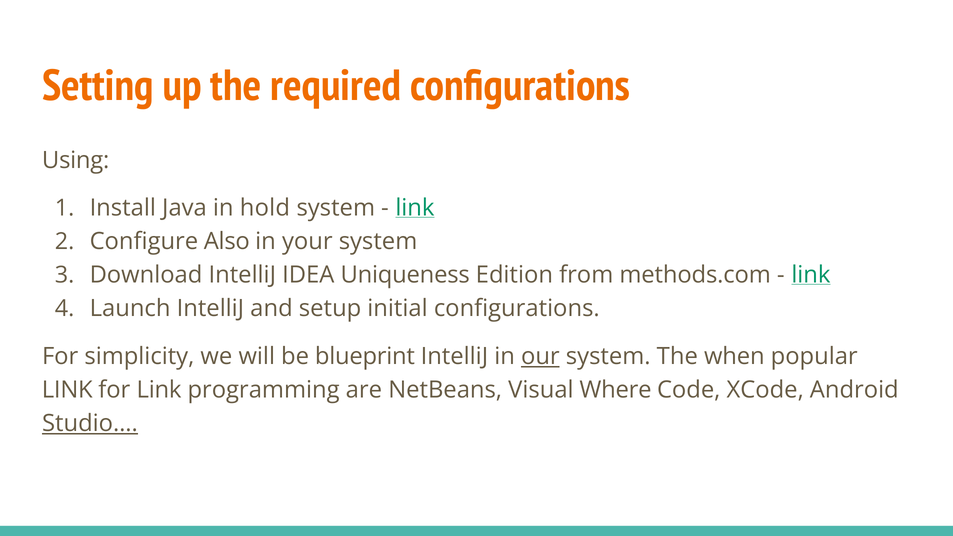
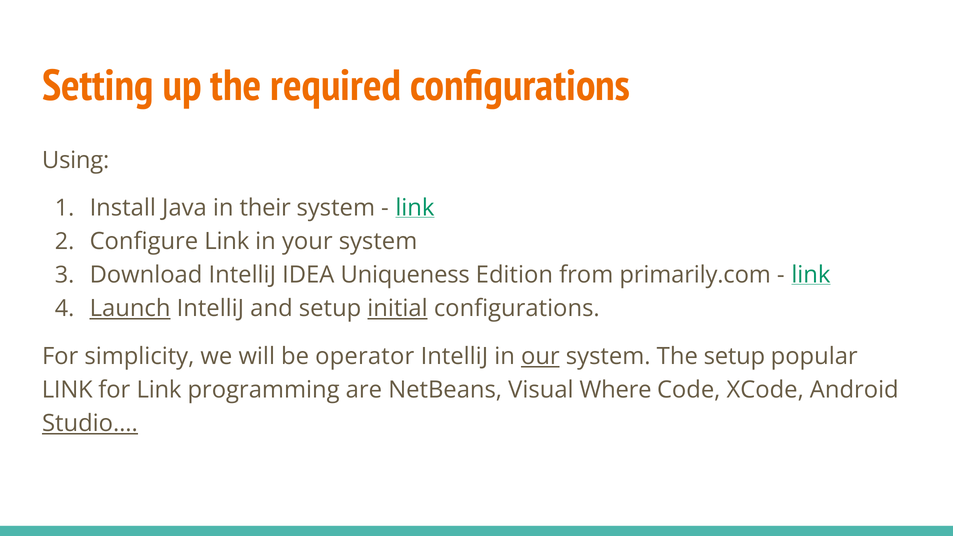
hold: hold -> their (265, 208)
Configure Also: Also -> Link (227, 242)
methods.com: methods.com -> primarily.com (695, 275)
Launch underline: none -> present (130, 309)
initial underline: none -> present (398, 309)
blueprint: blueprint -> operator (365, 356)
The when: when -> setup (734, 356)
